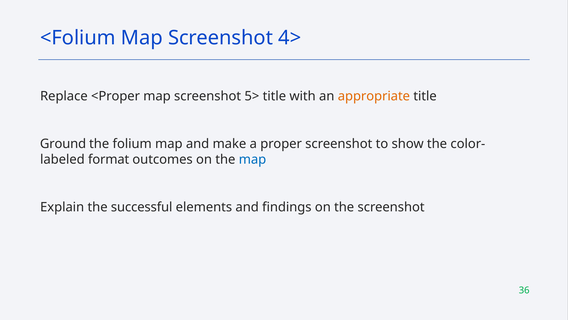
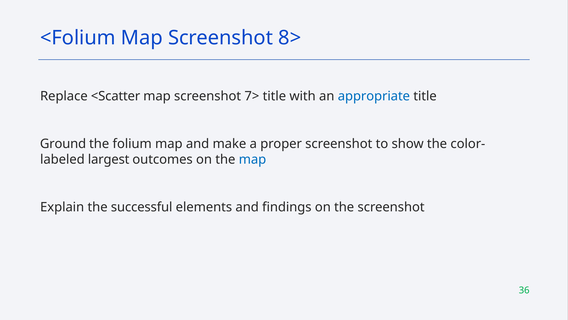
4>: 4> -> 8> (290, 38)
<Proper: <Proper -> <Scatter (116, 96)
5>: 5> -> 7> (252, 96)
appropriate colour: orange -> blue (374, 96)
format: format -> largest (109, 159)
